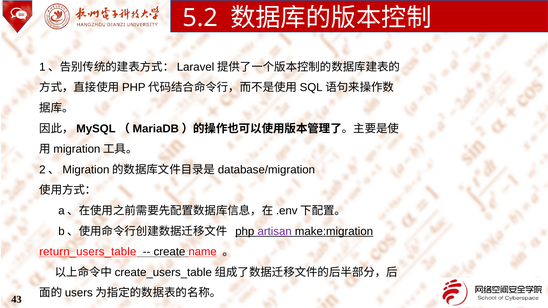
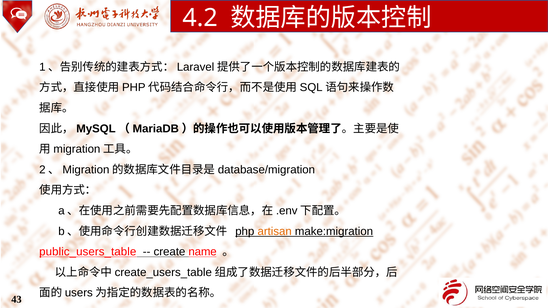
5.2: 5.2 -> 4.2 (200, 18)
artisan colour: purple -> orange (275, 231)
return_users_table: return_users_table -> public_users_table (88, 252)
